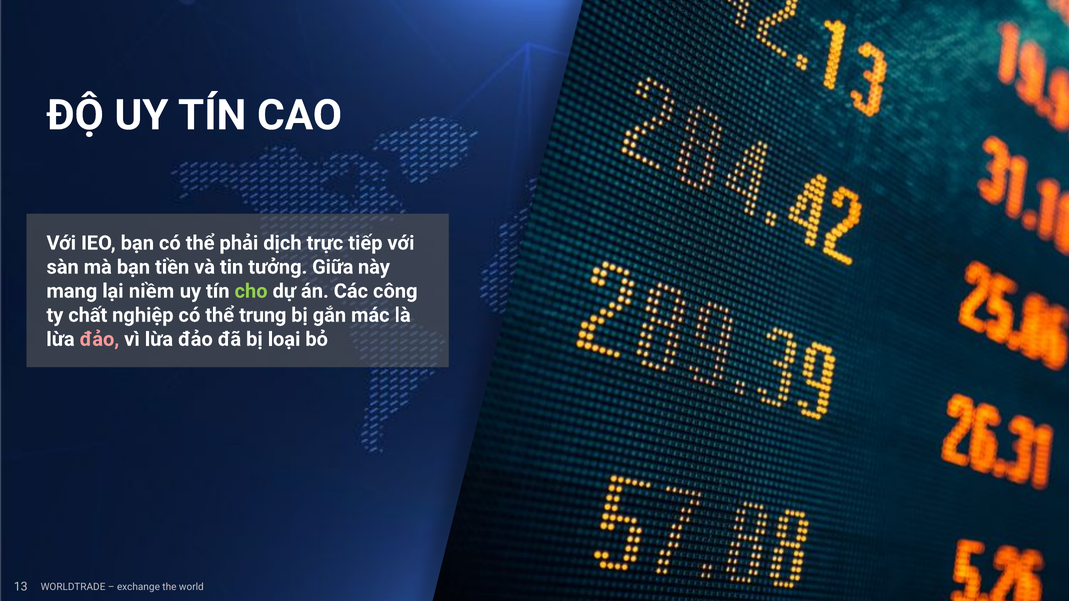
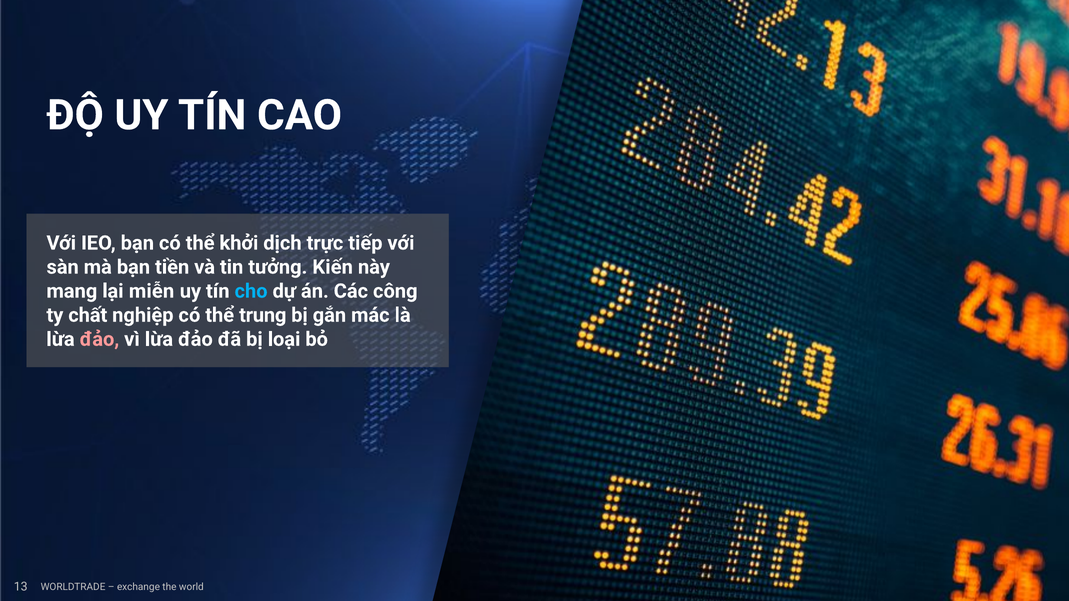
phải: phải -> khởi (239, 243)
Giữa: Giữa -> Kiến (333, 267)
niềm: niềm -> miễn (152, 291)
cho colour: light green -> light blue (251, 291)
